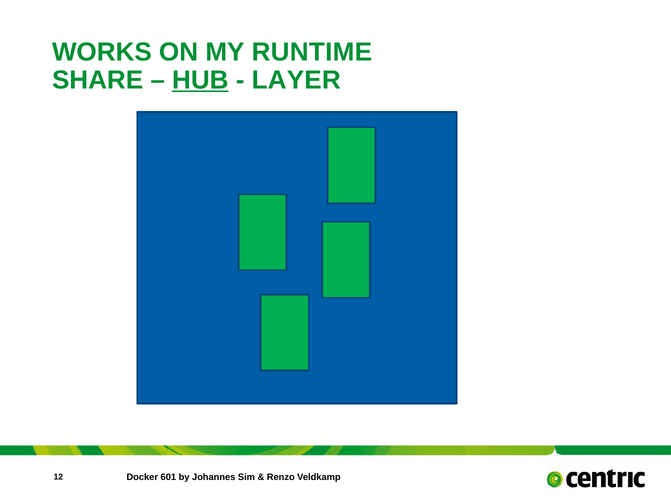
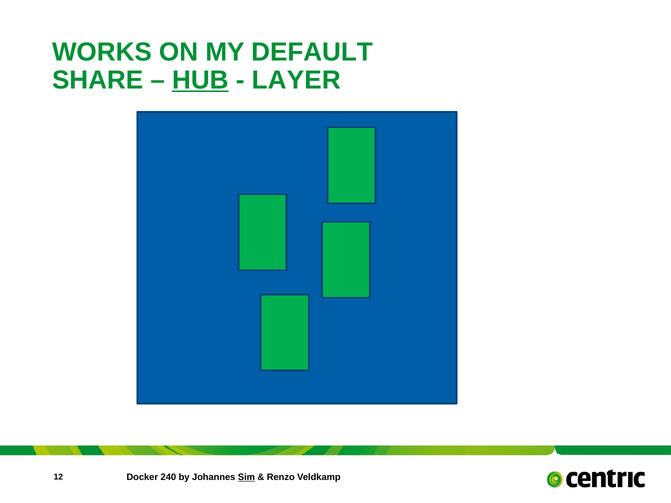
RUNTIME: RUNTIME -> DEFAULT (312, 52)
601: 601 -> 240 (168, 477)
Sim underline: none -> present (246, 477)
